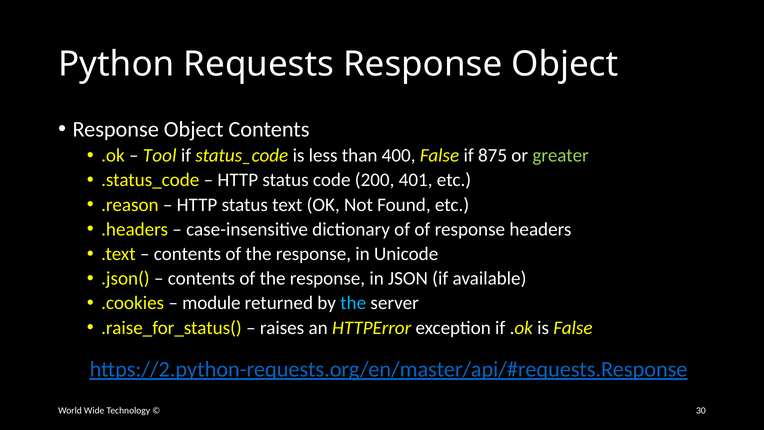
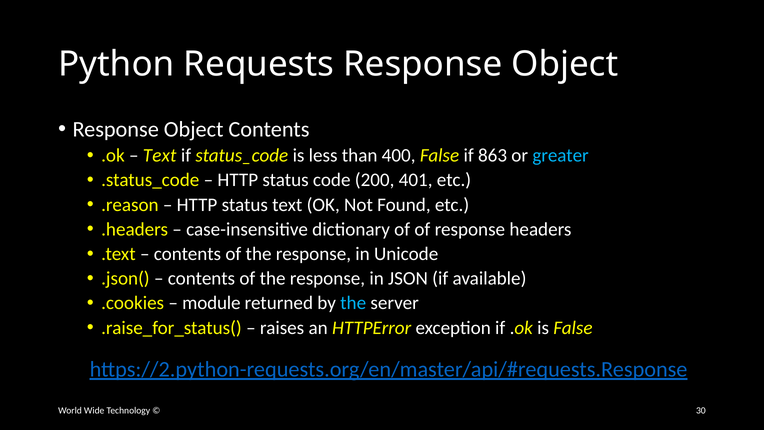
Tool: Tool -> Text (160, 155)
875: 875 -> 863 (493, 155)
greater colour: light green -> light blue (561, 155)
